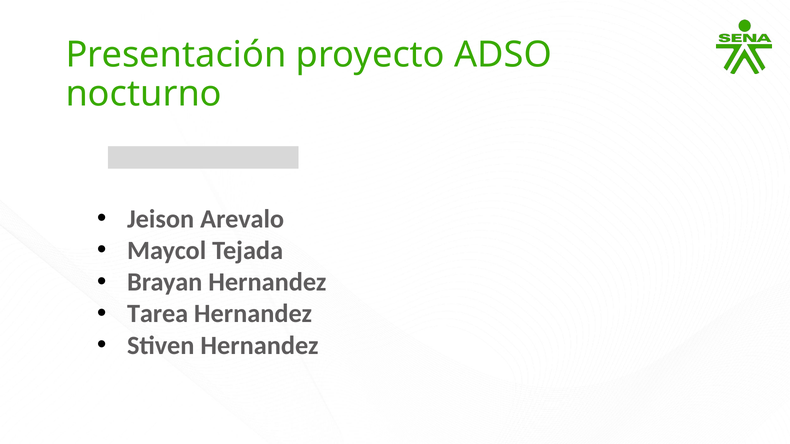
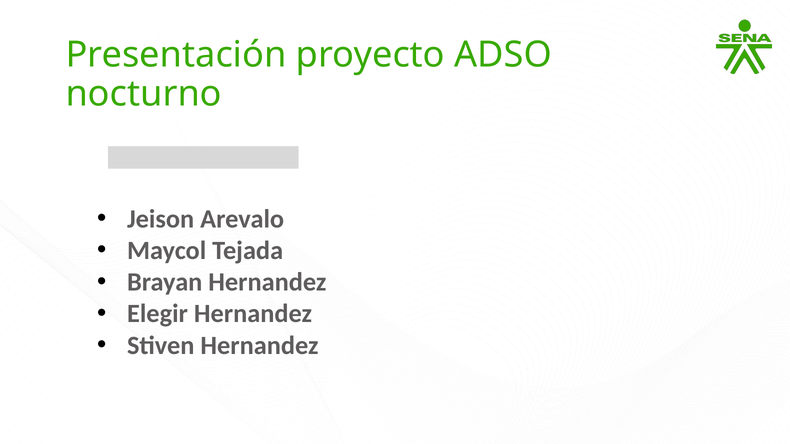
Tarea: Tarea -> Elegir (157, 314)
